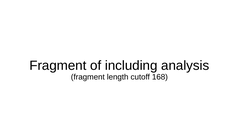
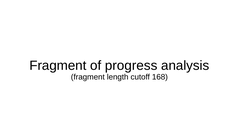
including: including -> progress (131, 66)
